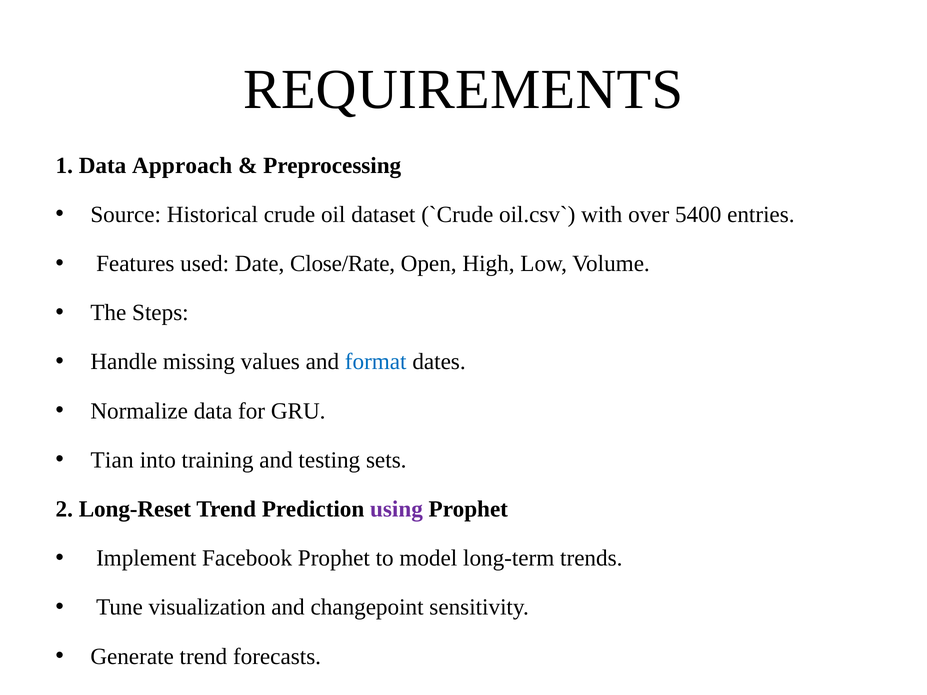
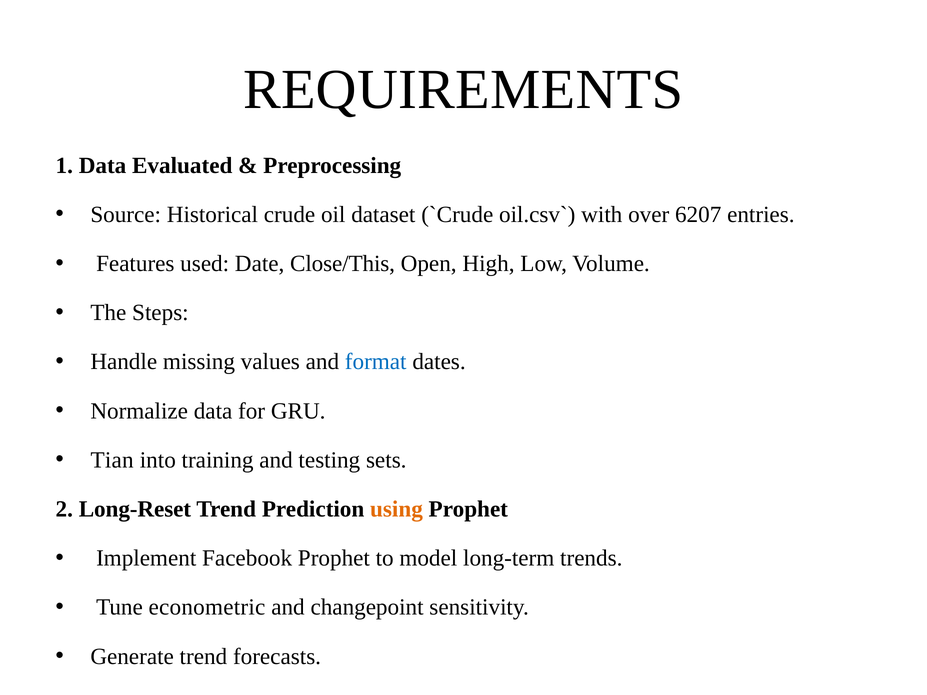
Approach: Approach -> Evaluated (182, 165)
5400: 5400 -> 6207 (698, 215)
Close/Rate: Close/Rate -> Close/This (343, 264)
using colour: purple -> orange (396, 509)
visualization: visualization -> econometric (207, 608)
